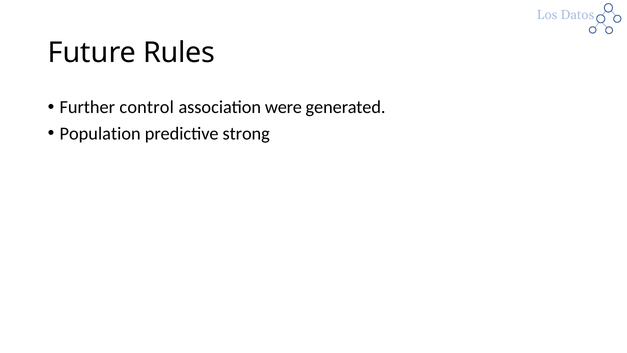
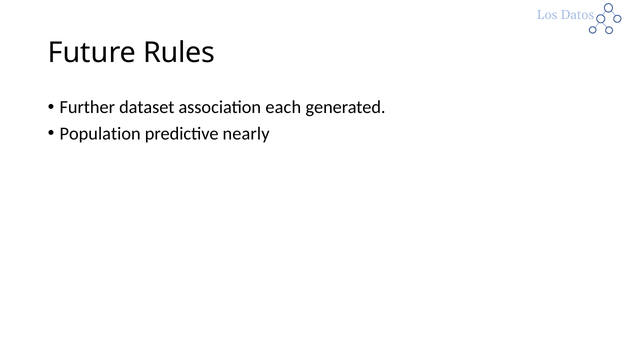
control: control -> dataset (147, 107)
were: were -> each (283, 107)
strong: strong -> nearly (246, 133)
